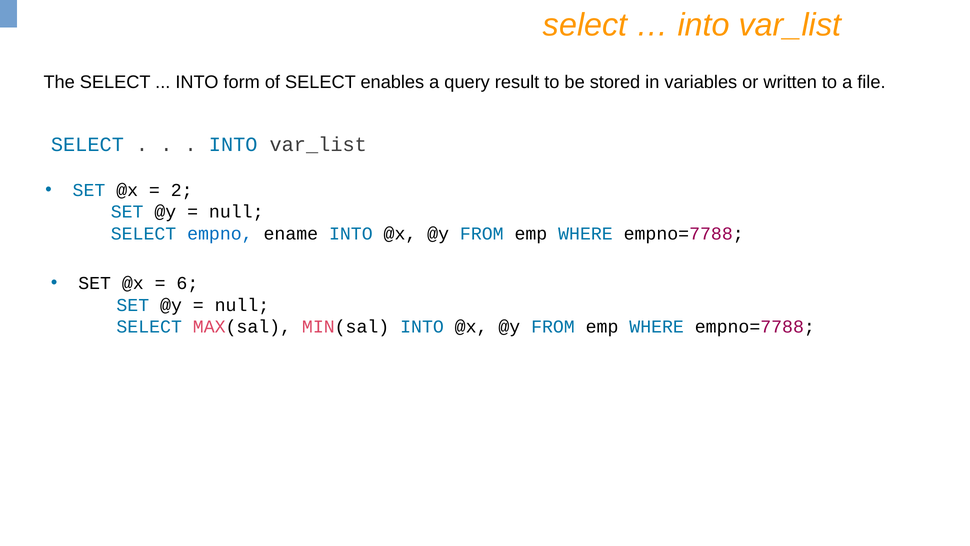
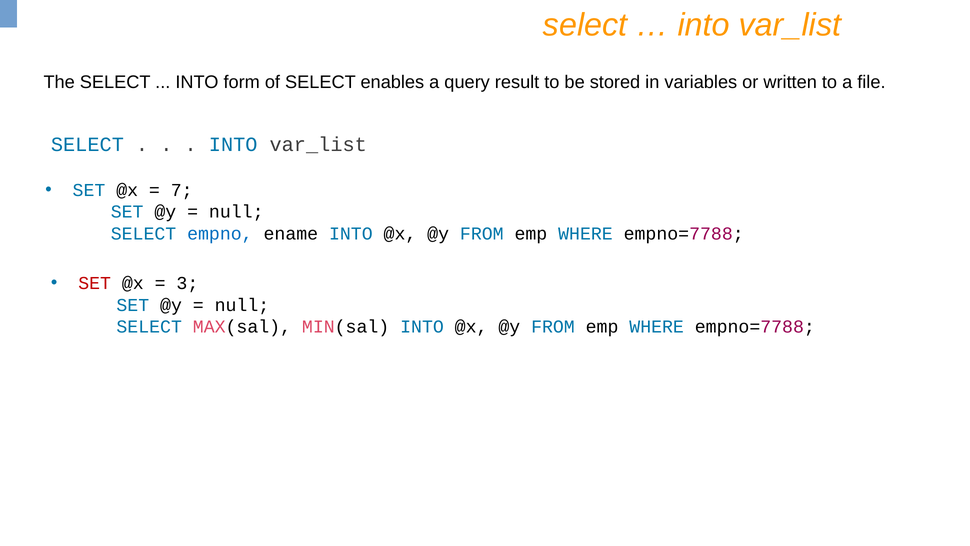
2: 2 -> 7 (182, 190)
SET colour: black -> red (95, 283)
6: 6 -> 3 (187, 283)
